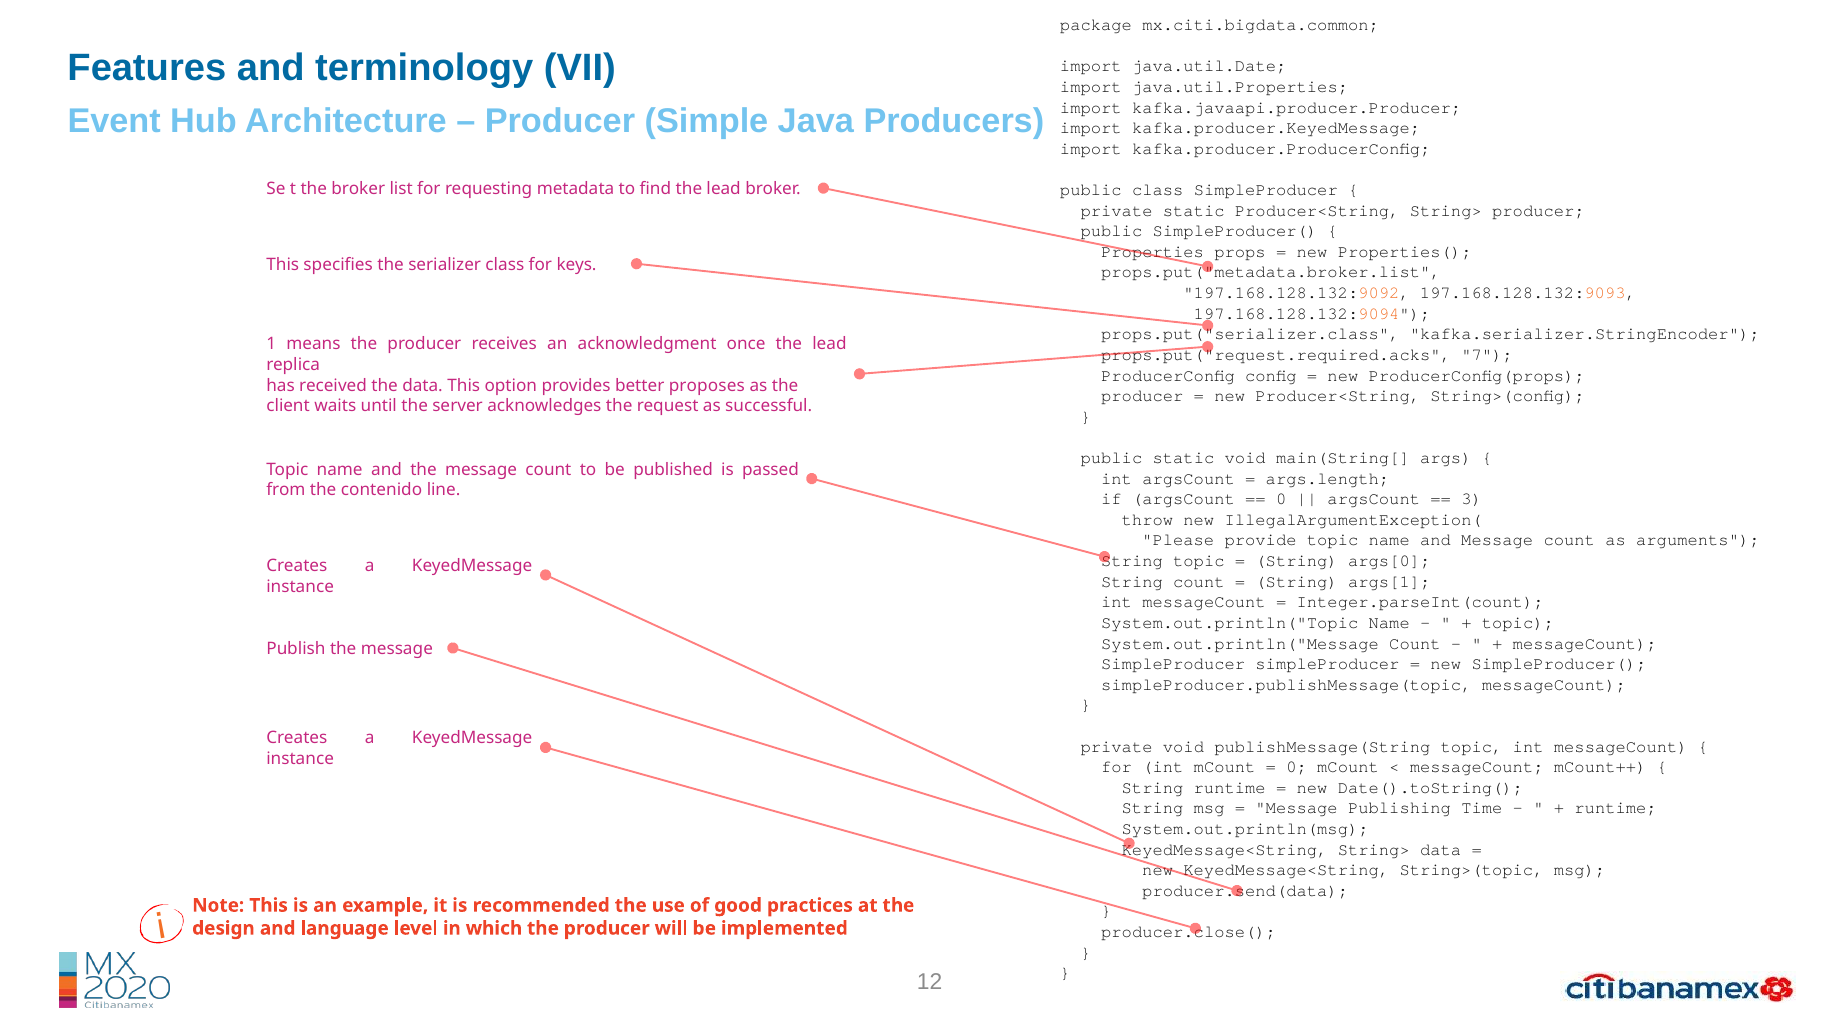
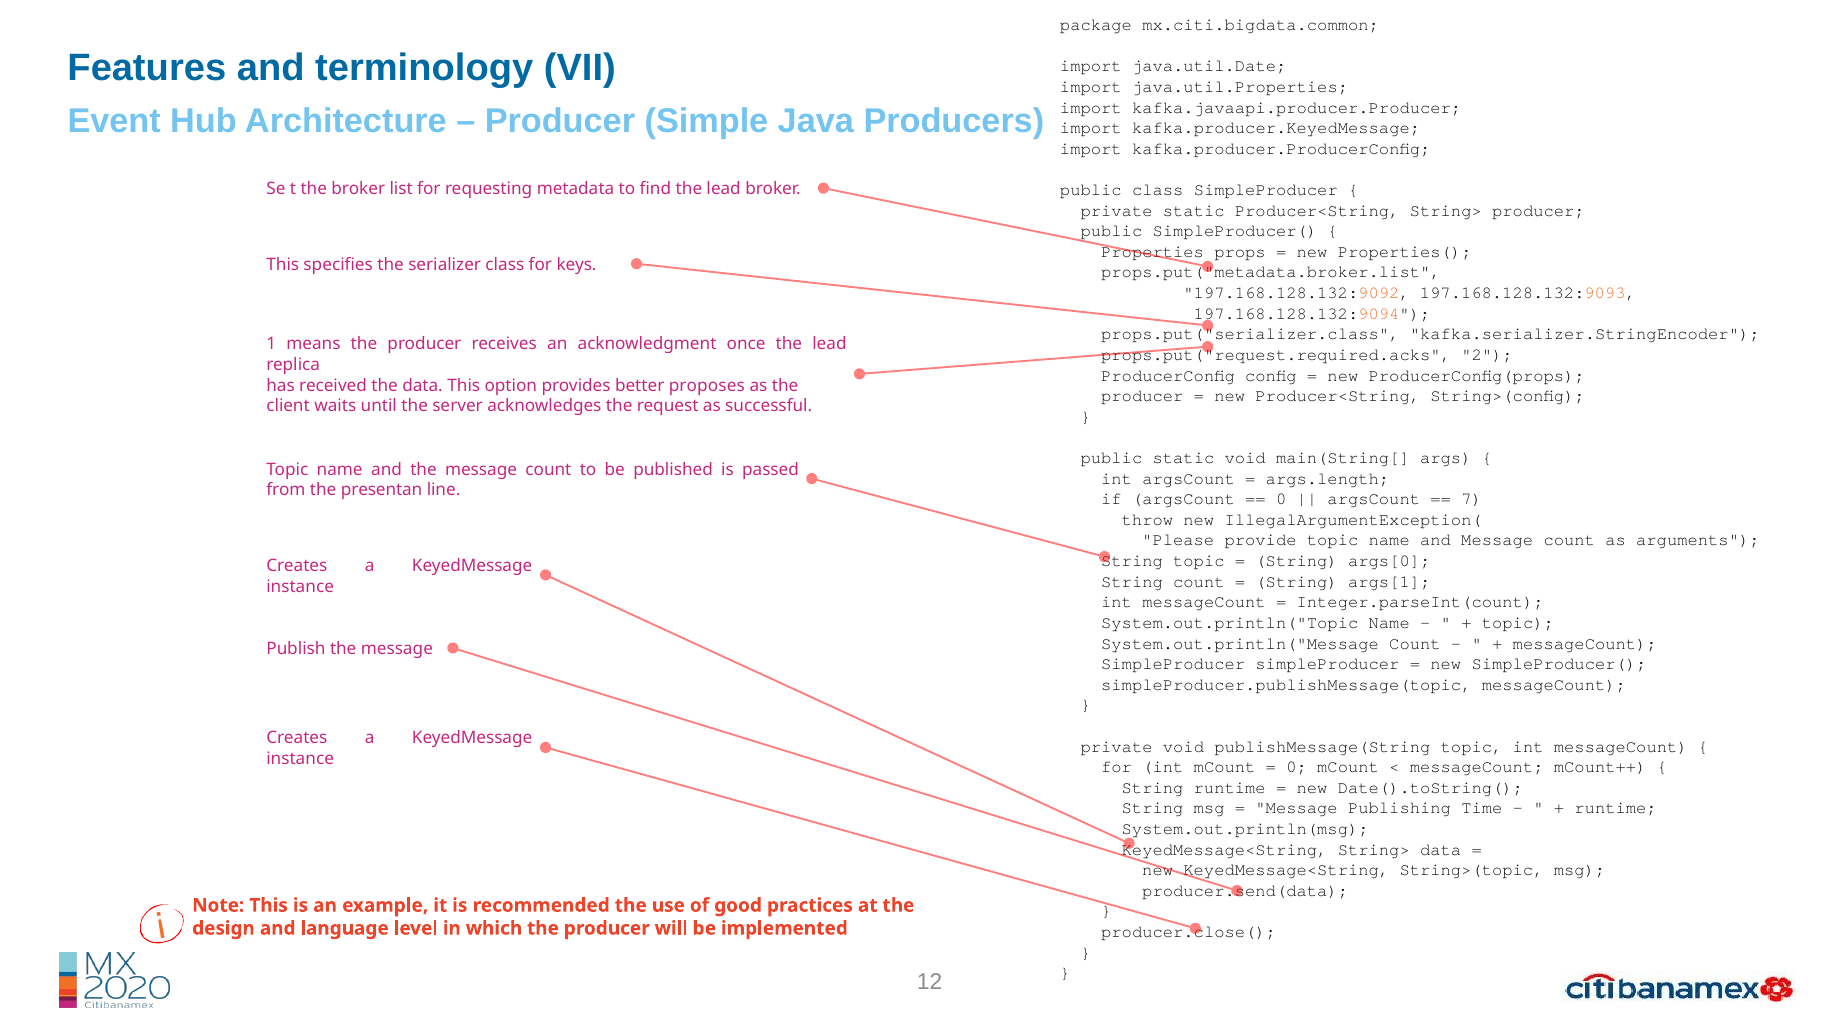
7: 7 -> 2 (1487, 355)
contenido: contenido -> presentan (382, 490)
3: 3 -> 7 (1472, 499)
